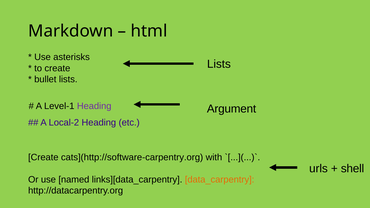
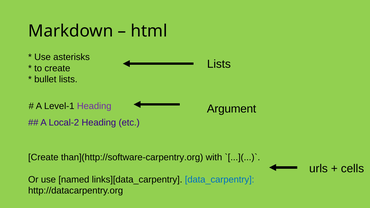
cats](http://software-carpentry.org: cats](http://software-carpentry.org -> than](http://software-carpentry.org (132, 157)
shell: shell -> cells (352, 169)
data_carpentry colour: orange -> blue (220, 180)
